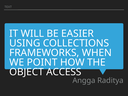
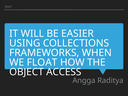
POINT: POINT -> FLOAT (42, 62)
